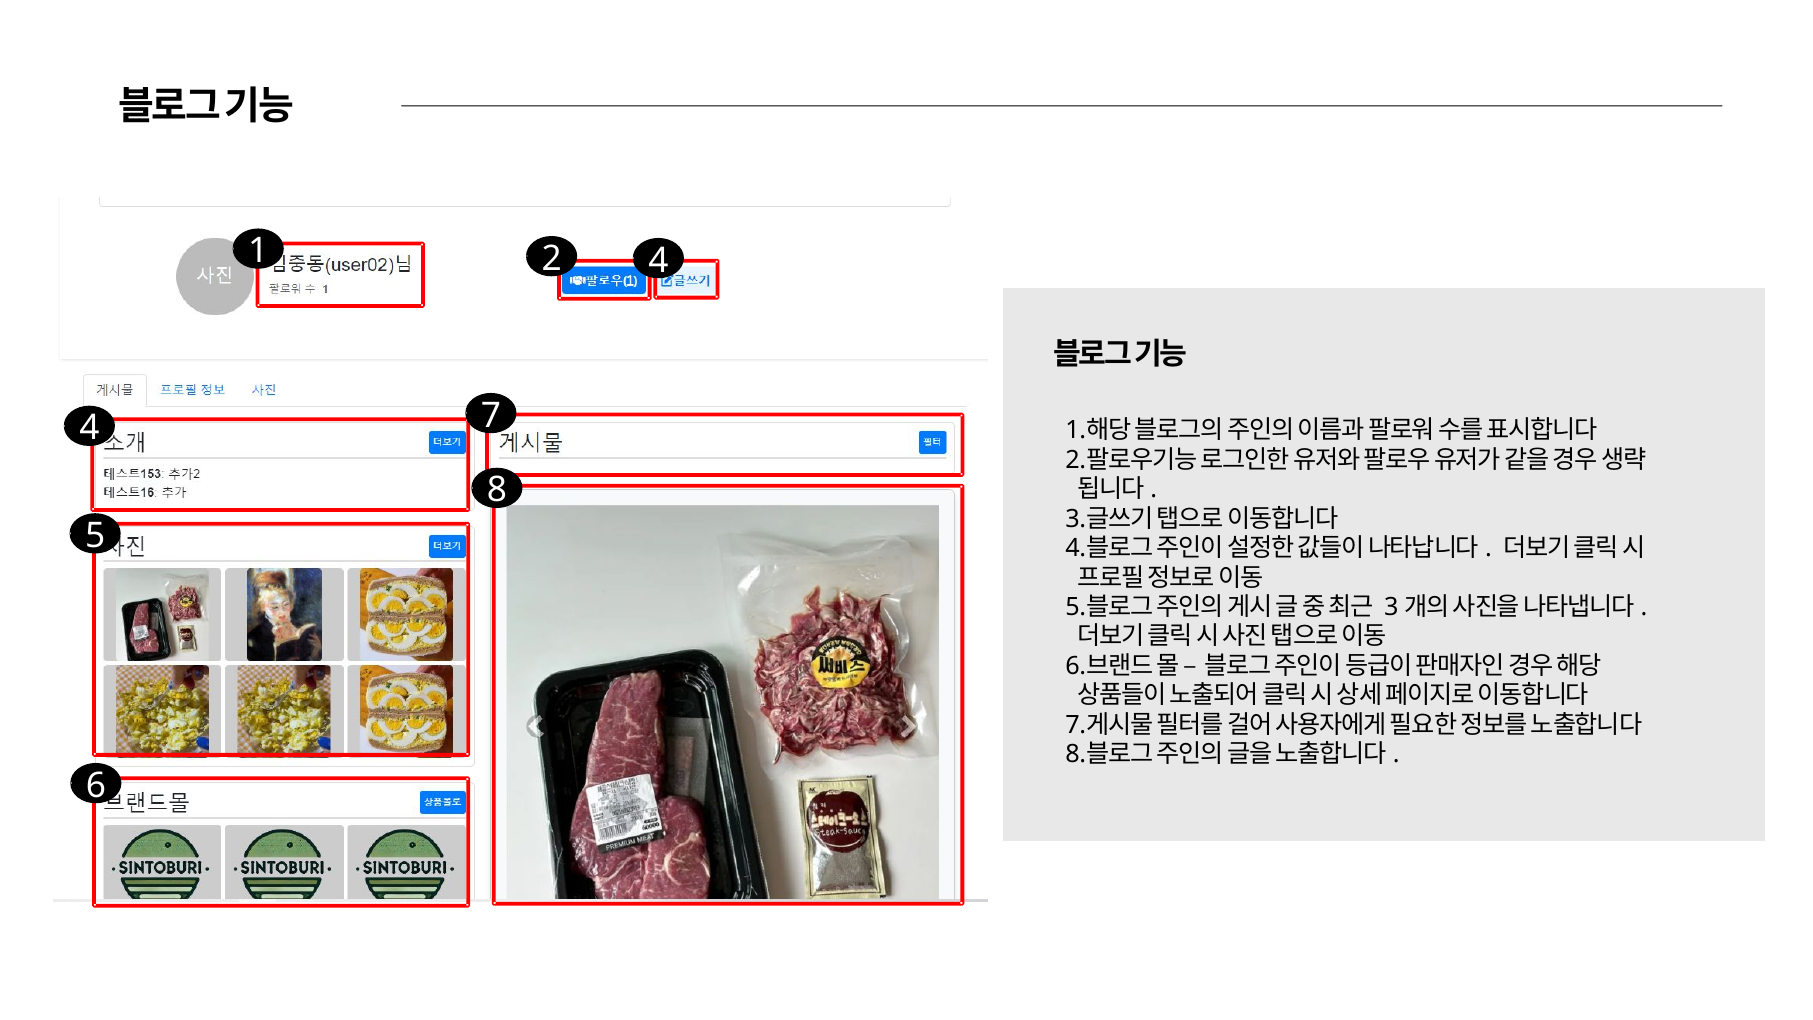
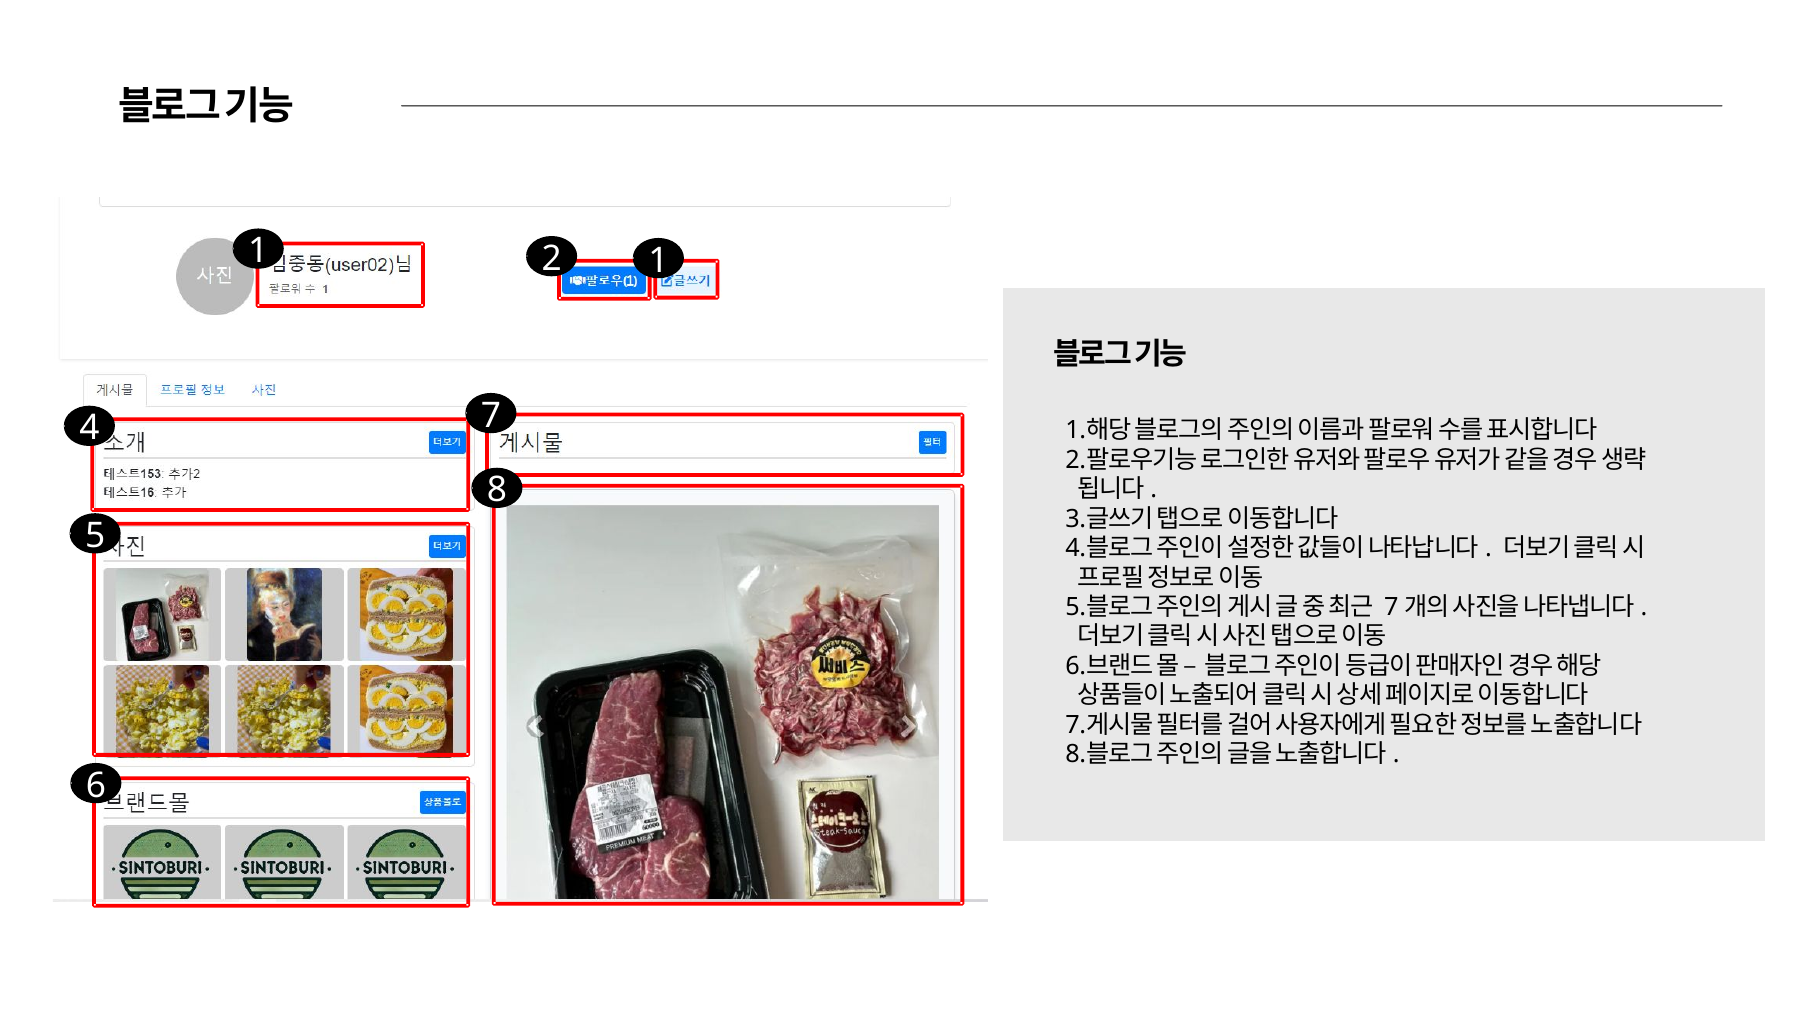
2 4: 4 -> 1 (658, 260)
3: 3 -> 7 (1391, 607)
